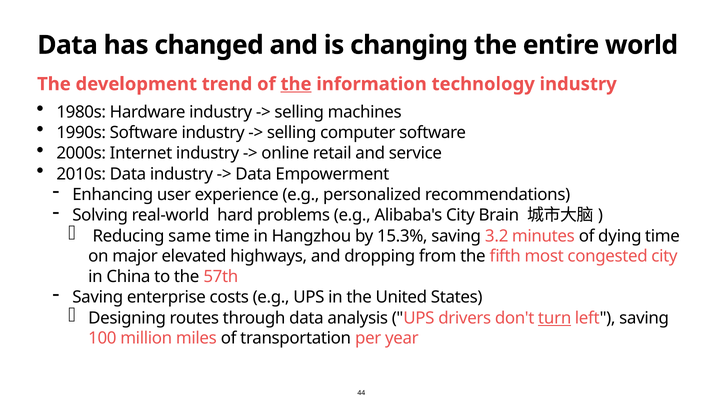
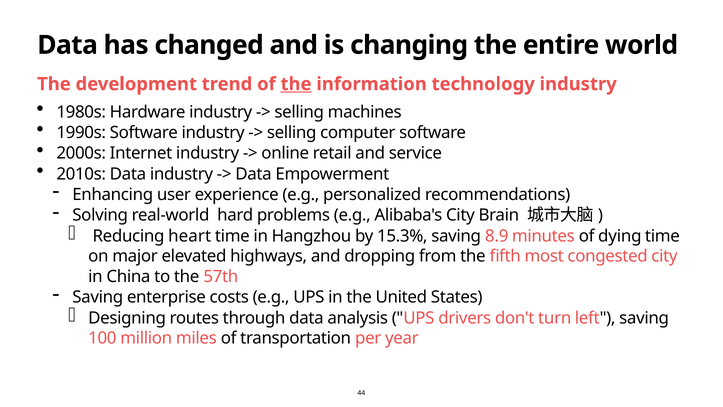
same: same -> heart (190, 236)
3.2: 3.2 -> 8.9 (497, 236)
turn underline: present -> none (555, 318)
